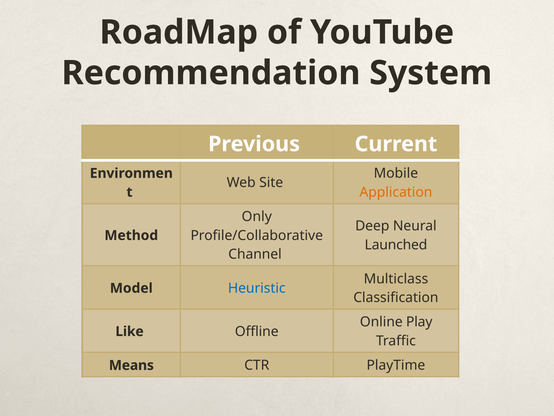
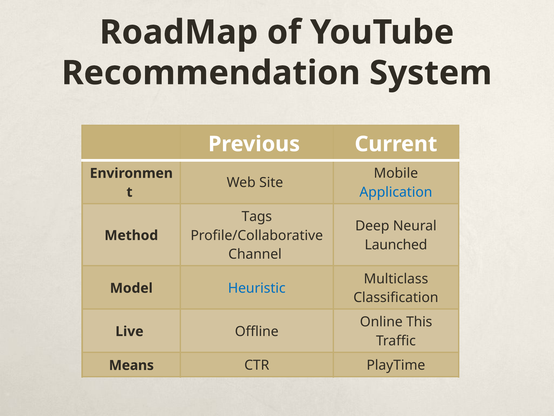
Application colour: orange -> blue (396, 192)
Only: Only -> Tags (257, 216)
Play: Play -> This (419, 322)
Like: Like -> Live (129, 331)
